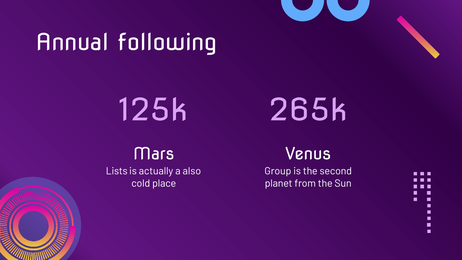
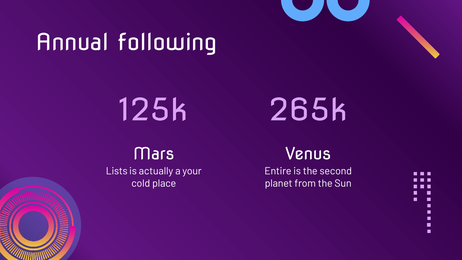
also: also -> your (192, 171)
Group: Group -> Entire (278, 171)
